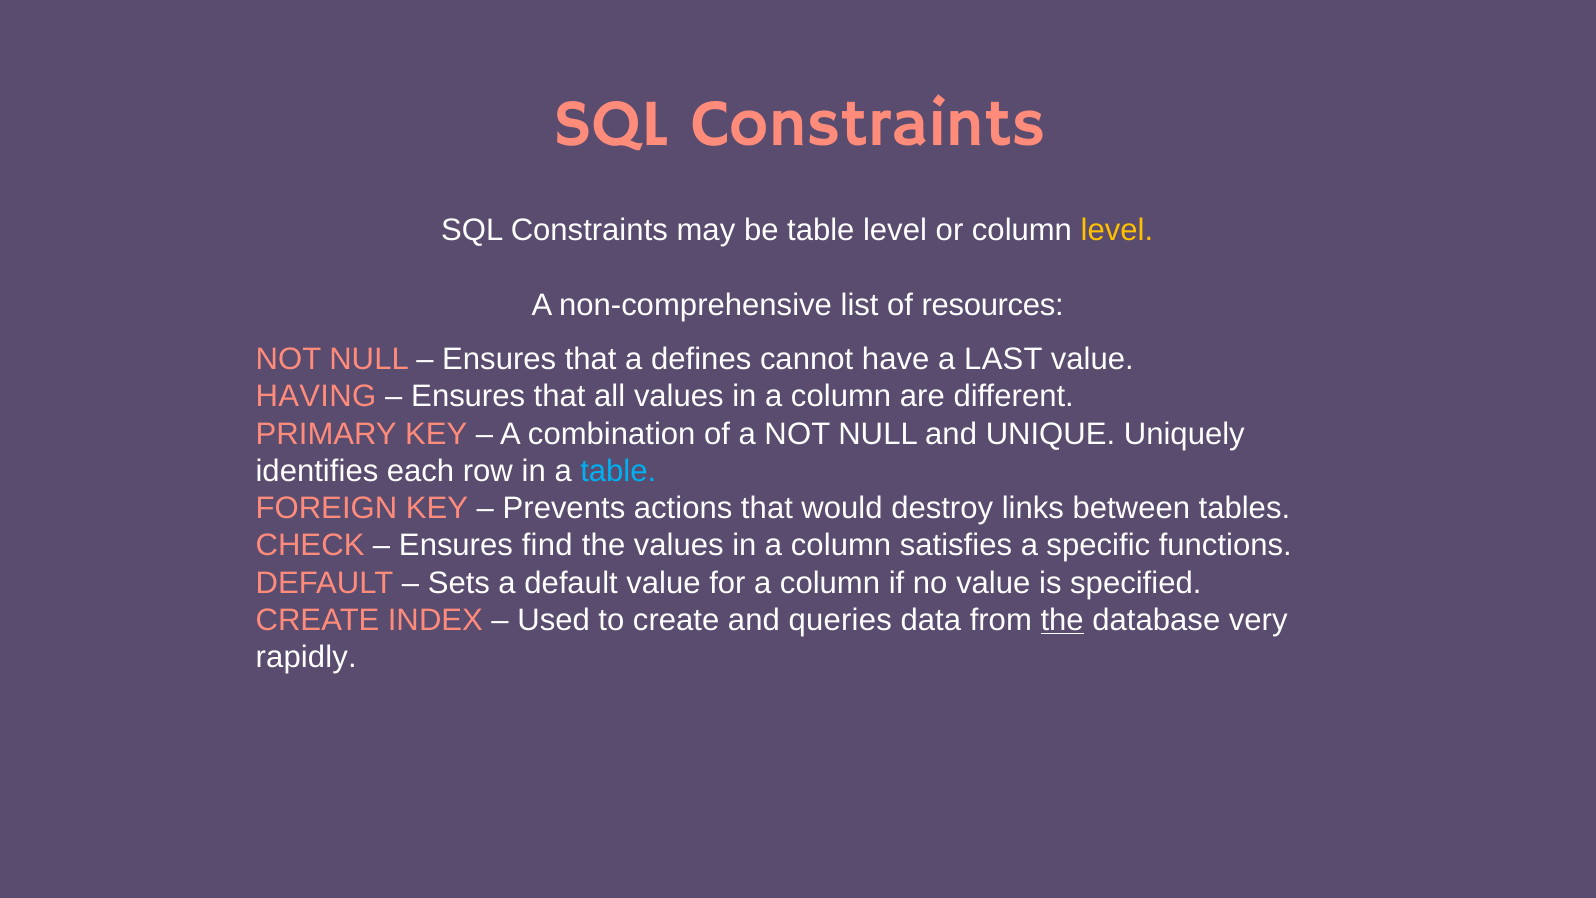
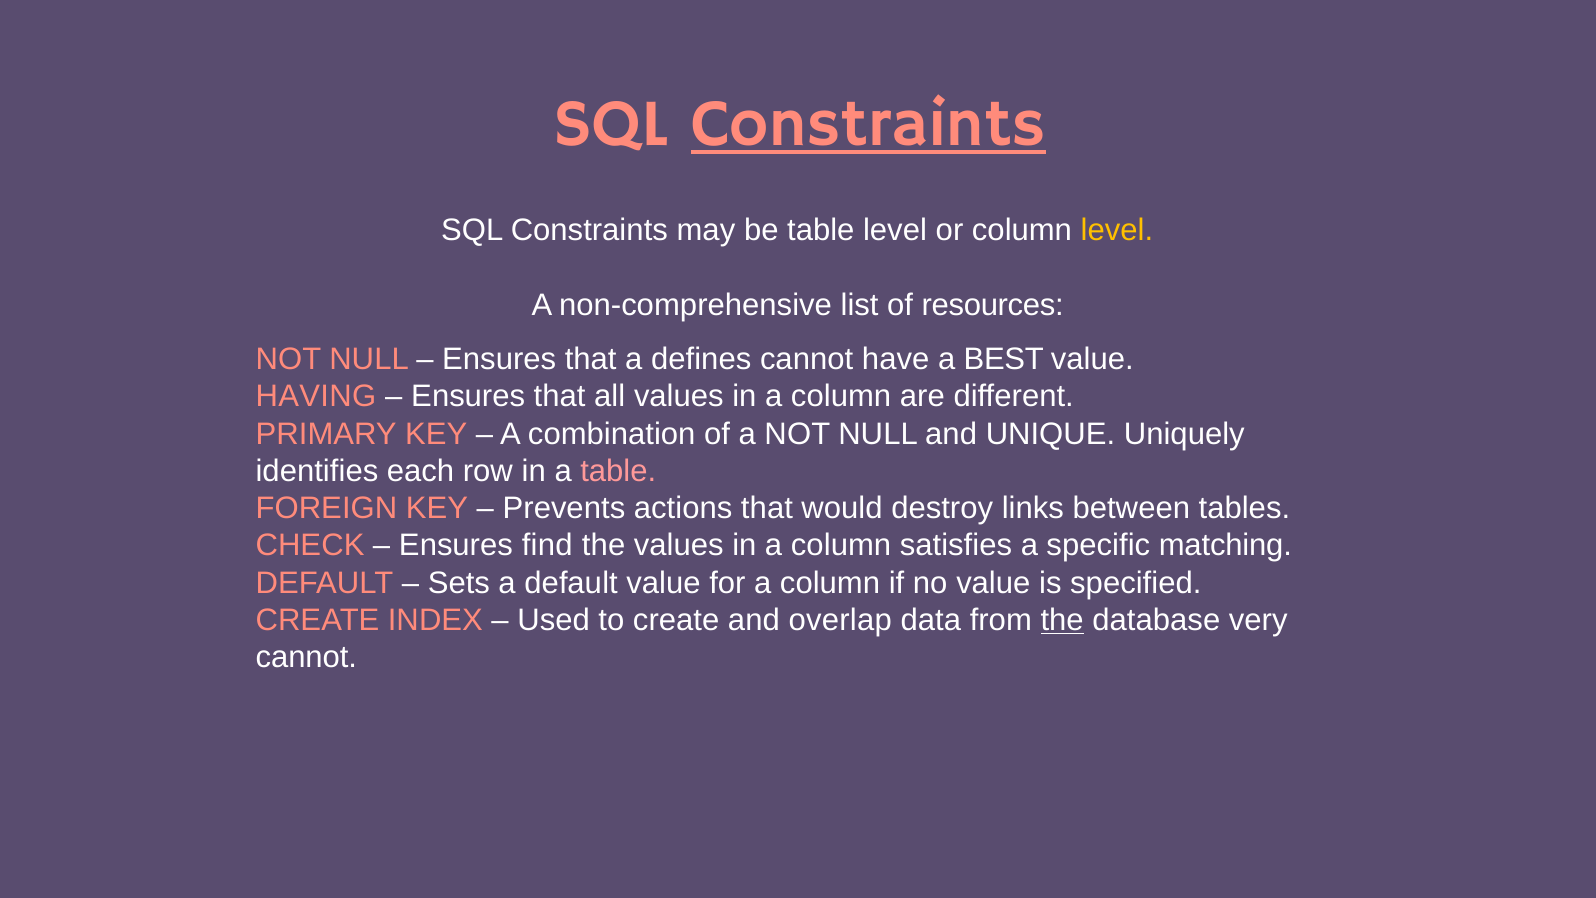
Constraints underline: none -> present (868, 123)
LAST: LAST -> BEST (1004, 359)
table colour: light blue -> pink (618, 471)
functions: functions -> matching (1225, 545)
queries: queries -> overlap (840, 620)
rapidly: rapidly -> cannot (306, 657)
